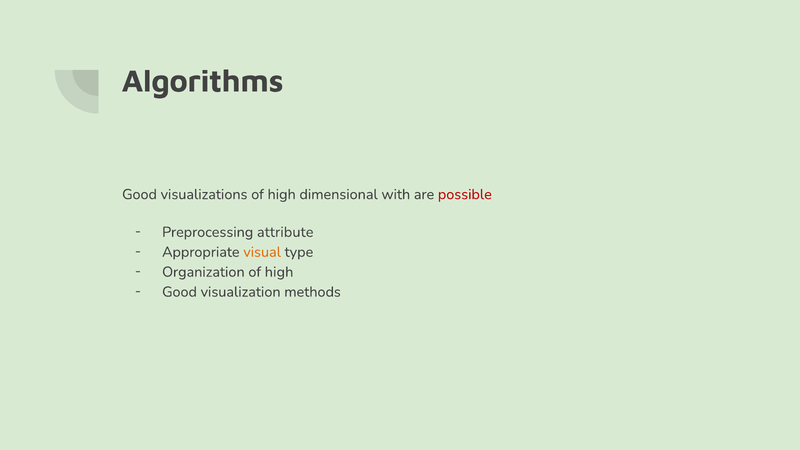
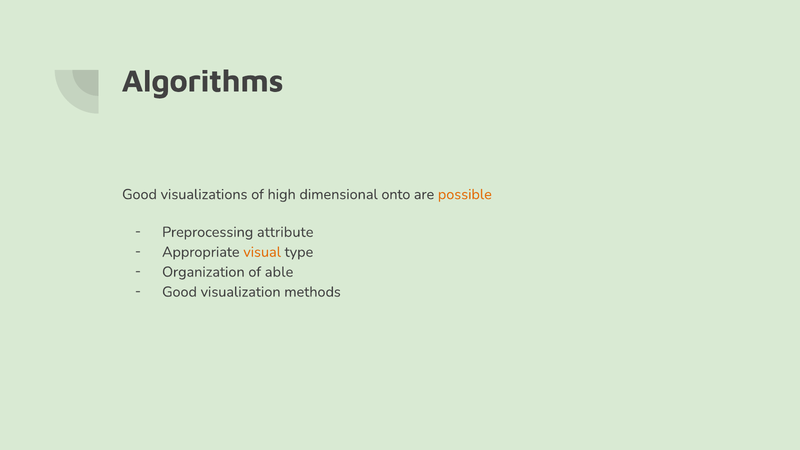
with: with -> onto (396, 194)
possible colour: red -> orange (465, 194)
Organization of high: high -> able (279, 272)
